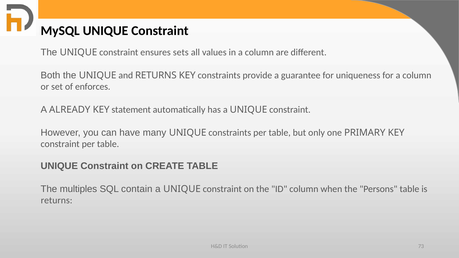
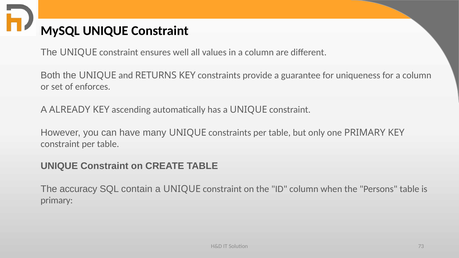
sets: sets -> well (181, 52)
statement: statement -> ascending (131, 110)
multiples: multiples -> accuracy (78, 189)
returns: returns -> primary (57, 201)
